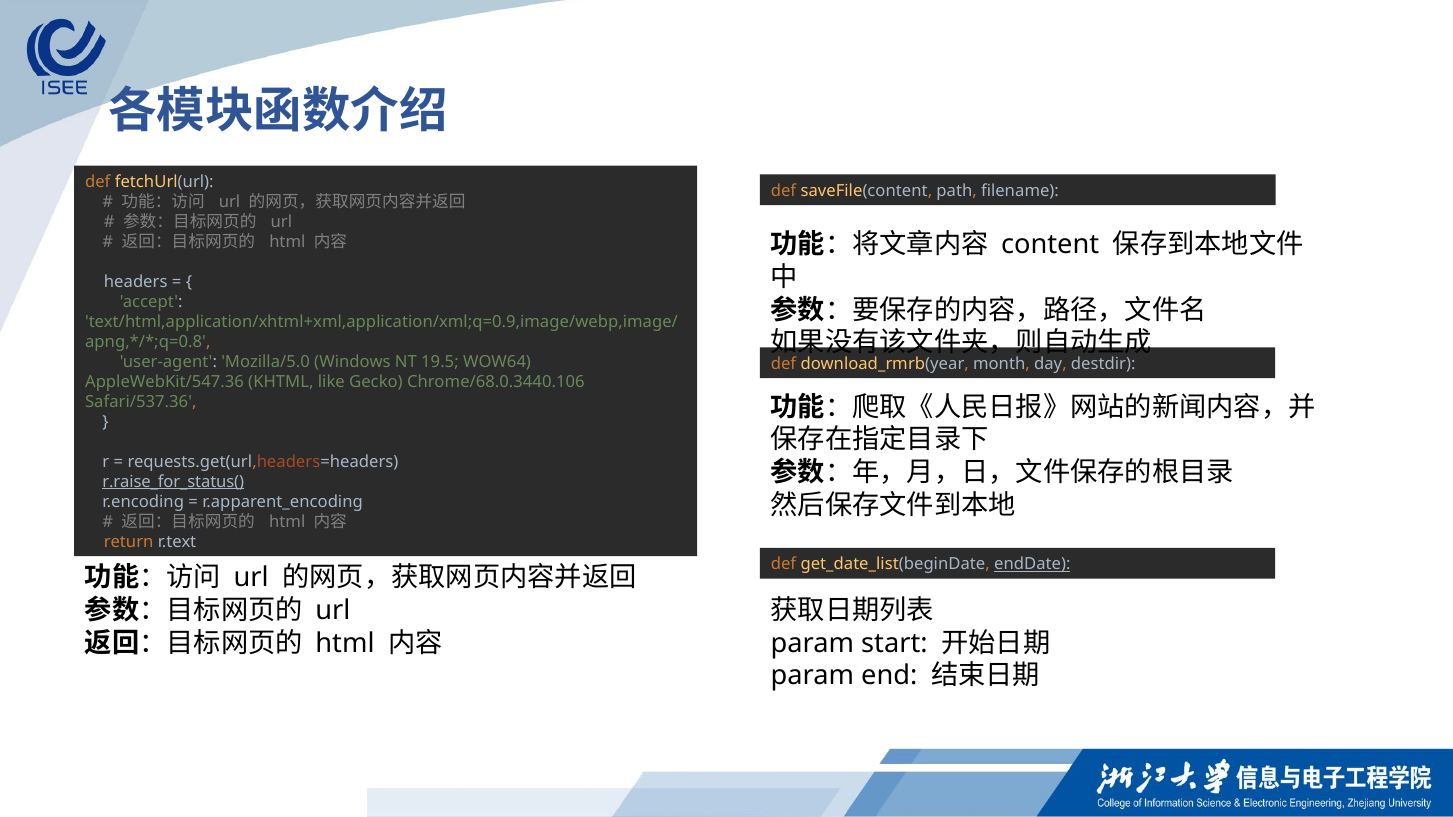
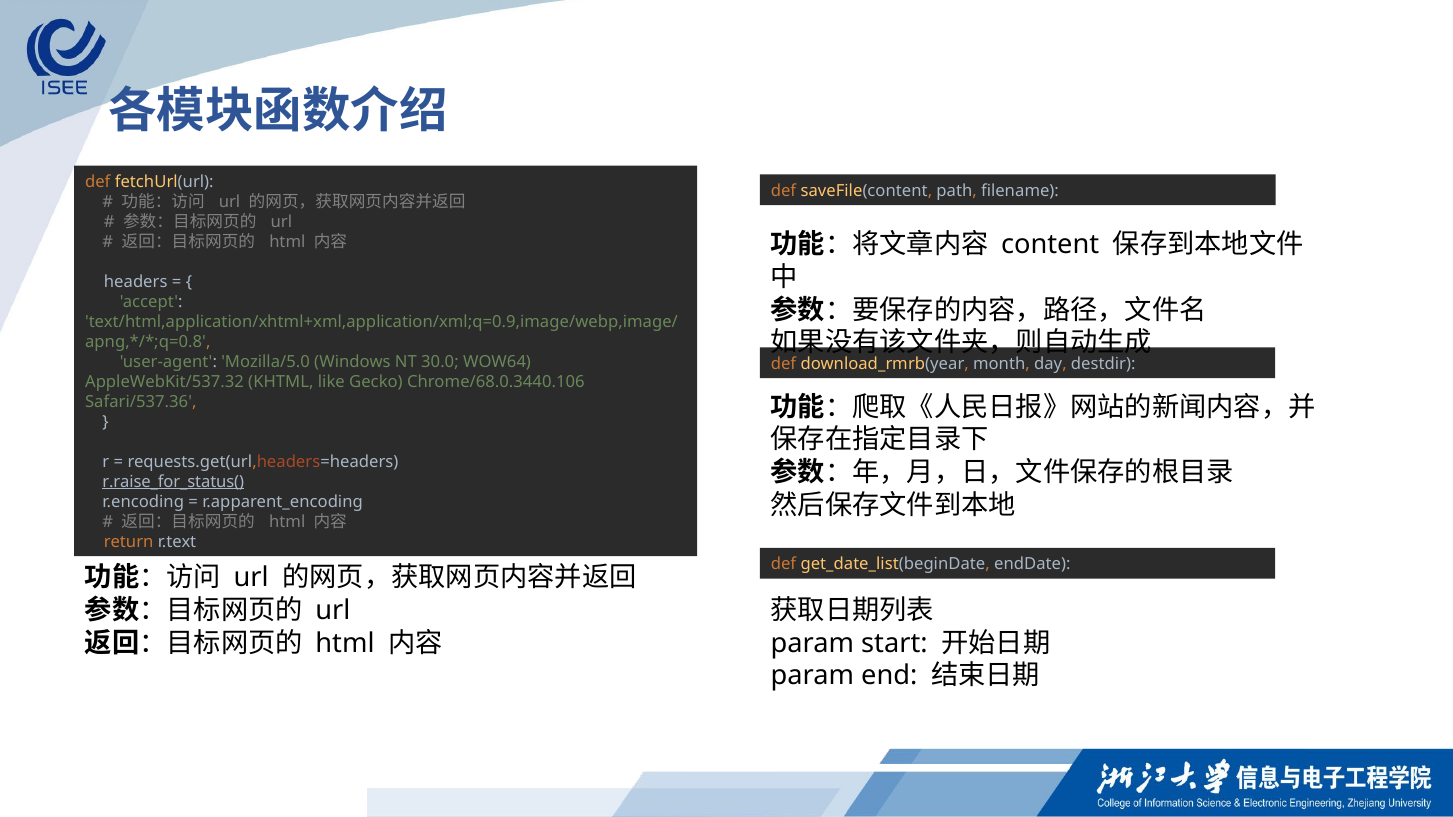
19.5: 19.5 -> 30.0 (440, 362)
AppleWebKit/547.36: AppleWebKit/547.36 -> AppleWebKit/537.32 (165, 382)
endDate underline: present -> none (1032, 565)
